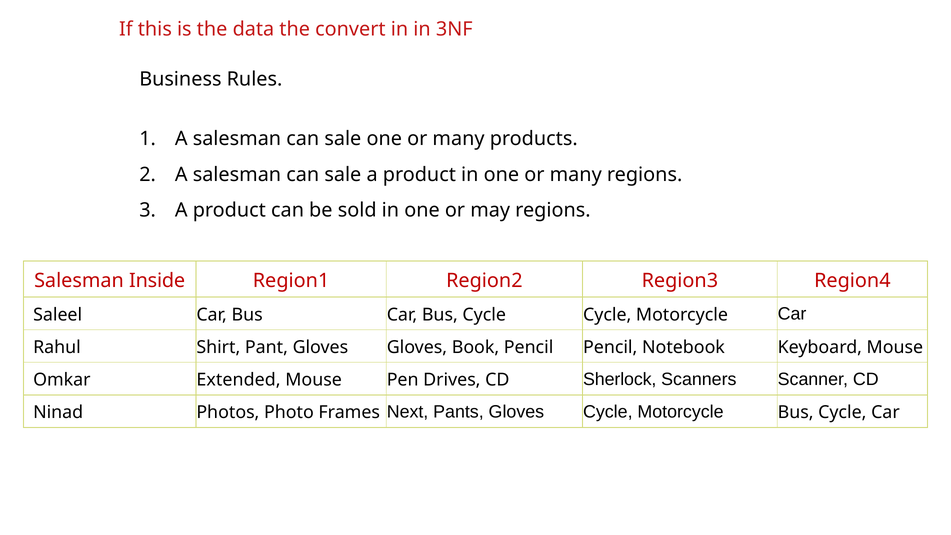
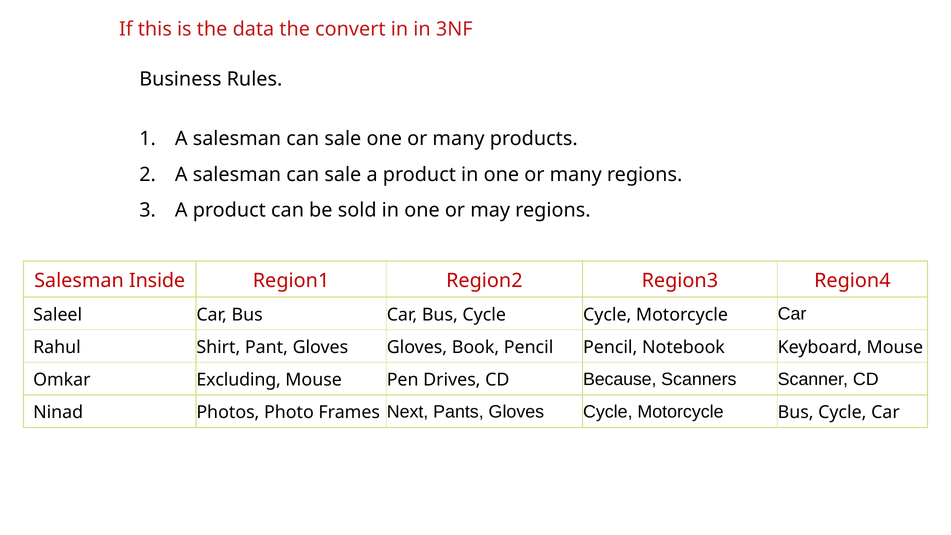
Extended: Extended -> Excluding (239, 380)
Sherlock: Sherlock -> Because (620, 379)
